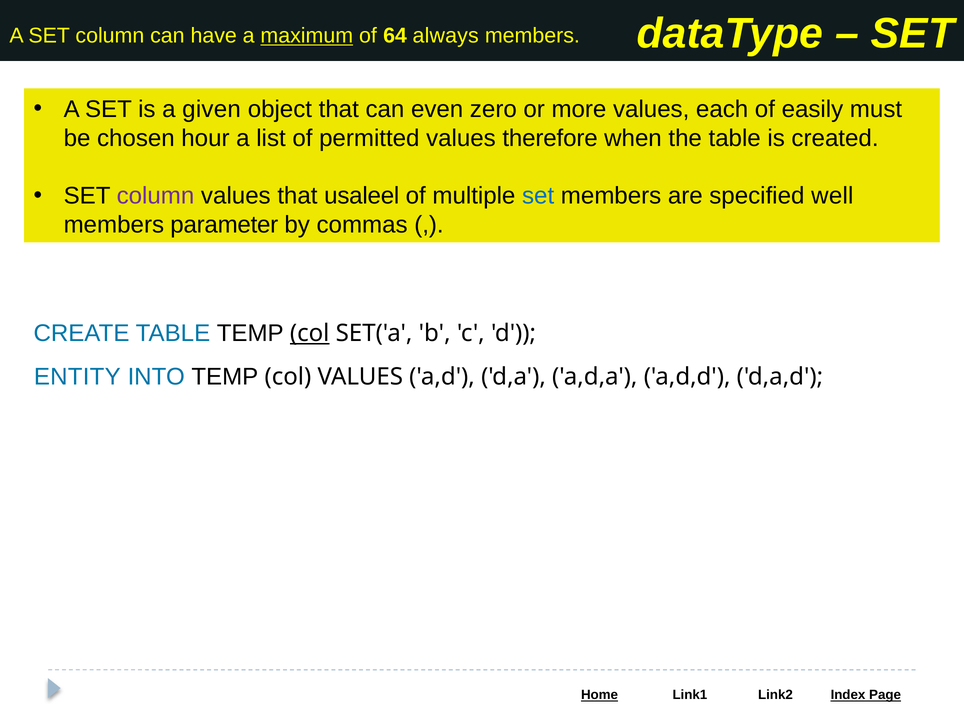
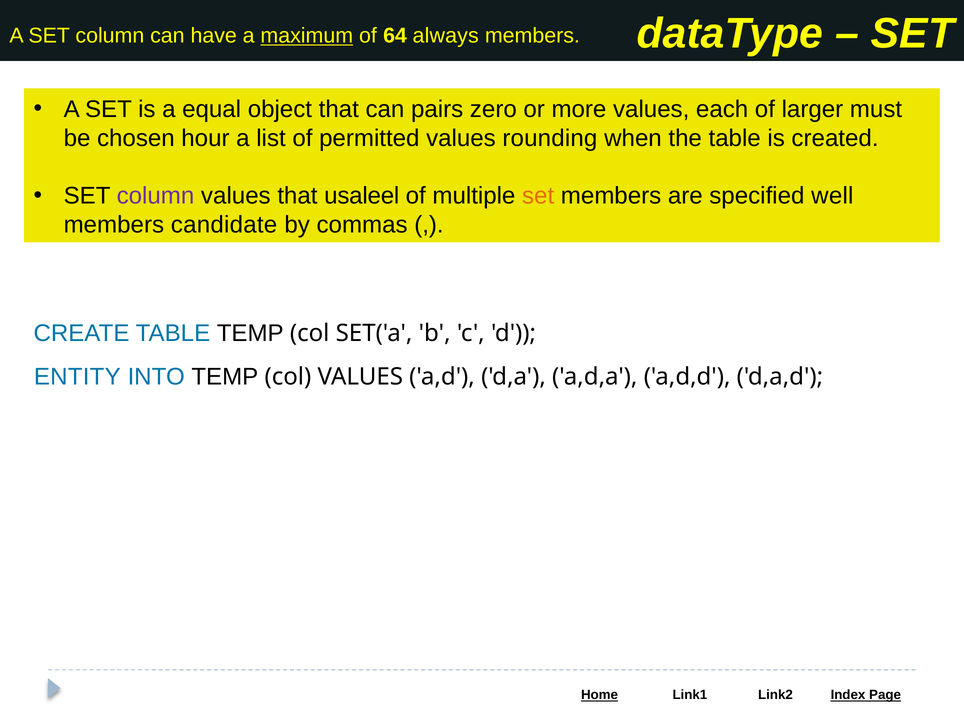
given: given -> equal (212, 109)
even: even -> pairs (437, 109)
easily: easily -> larger (812, 109)
therefore: therefore -> rounding (550, 138)
set colour: blue -> orange (538, 196)
parameter: parameter -> candidate (224, 225)
col underline: present -> none (310, 334)
